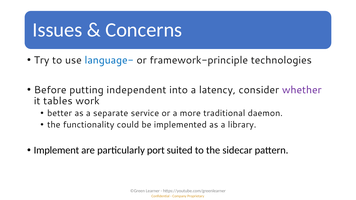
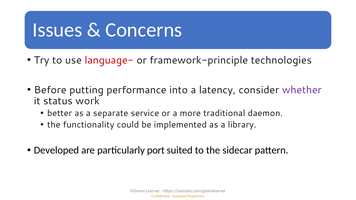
language- colour: blue -> red (109, 60)
independent: independent -> performance (136, 90)
tables: tables -> status (58, 101)
Implement: Implement -> Developed (56, 150)
